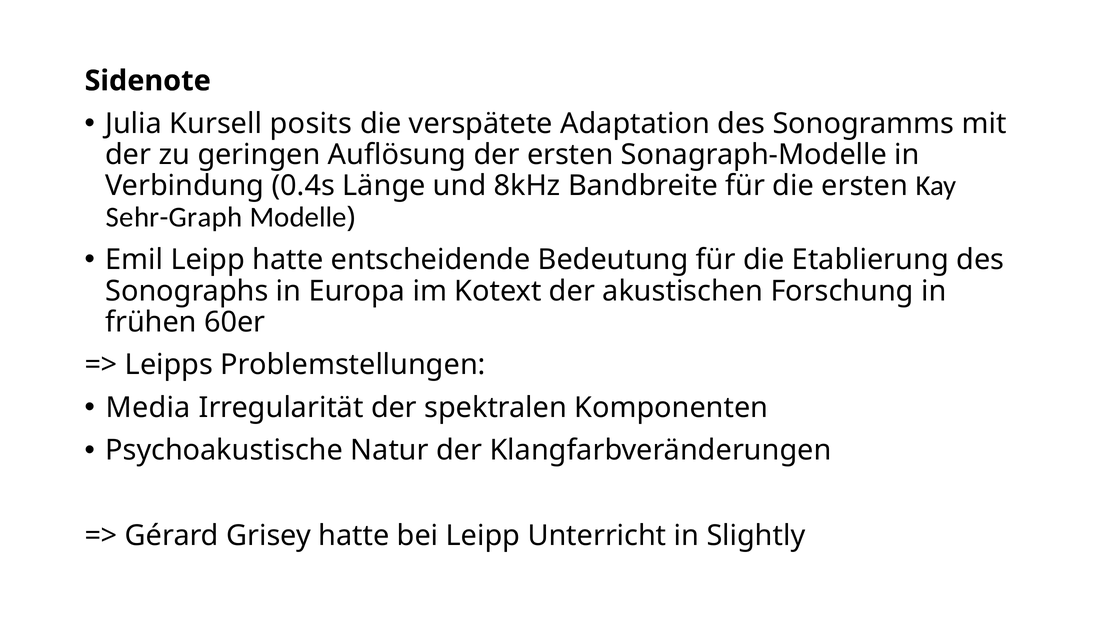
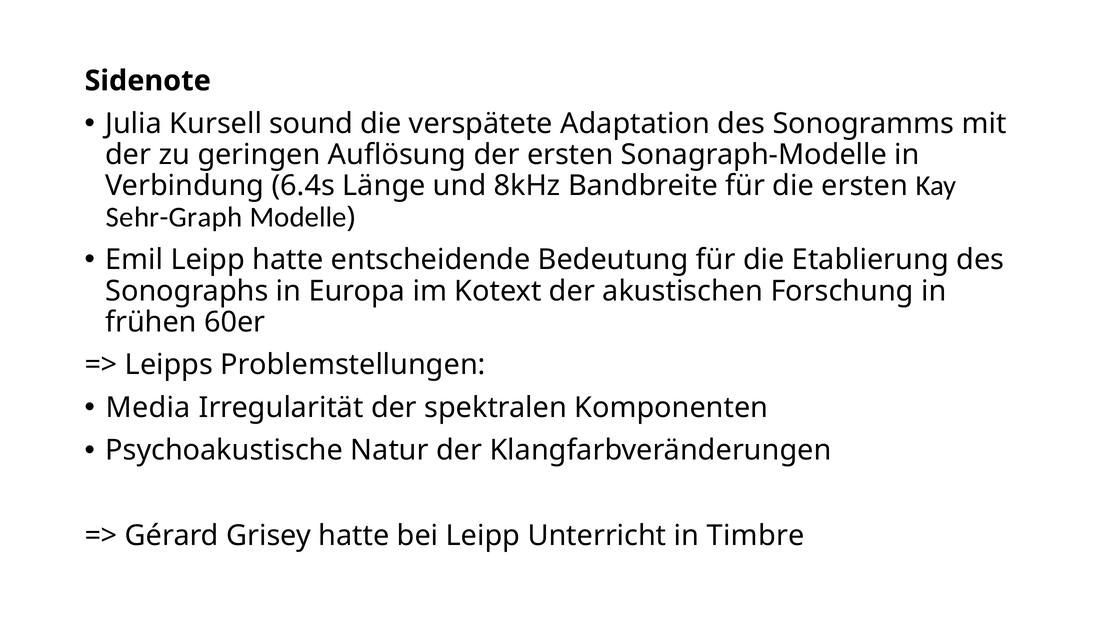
posits: posits -> sound (311, 124)
0.4s: 0.4s -> 6.4s (303, 186)
Slightly: Slightly -> Timbre (756, 536)
